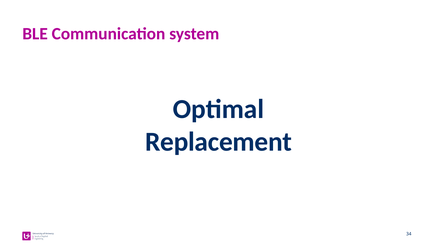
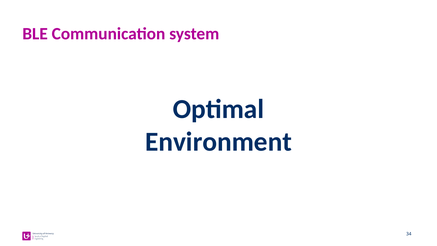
Replacement: Replacement -> Environment (218, 142)
